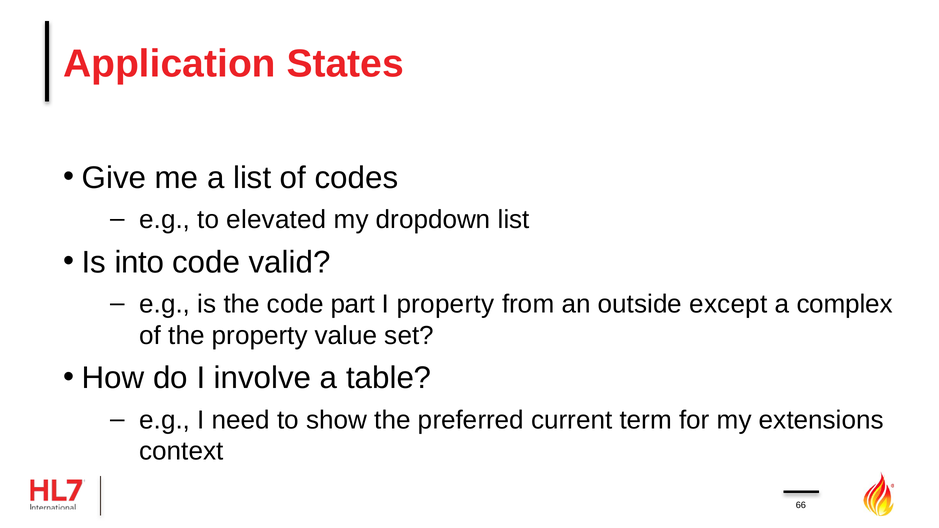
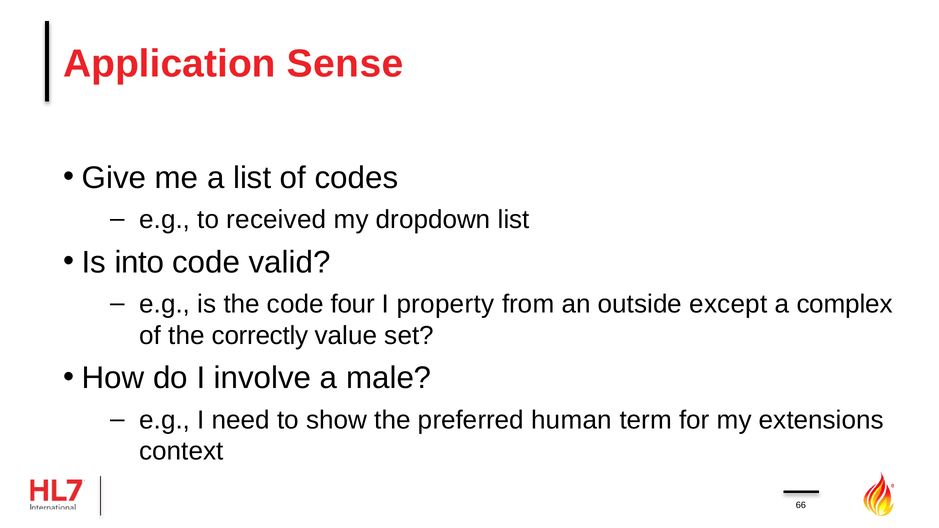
States: States -> Sense (345, 64)
elevated: elevated -> received (276, 220)
part: part -> four (353, 304)
the property: property -> correctly (260, 336)
table: table -> male (389, 378)
current: current -> human (572, 420)
